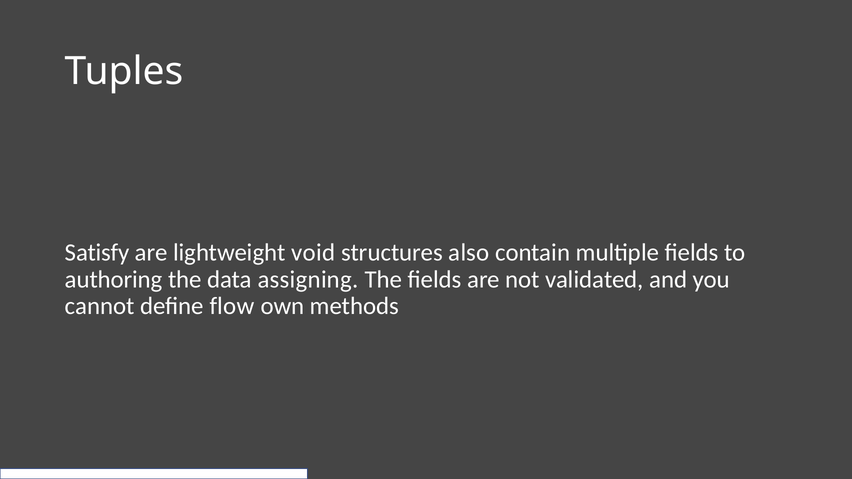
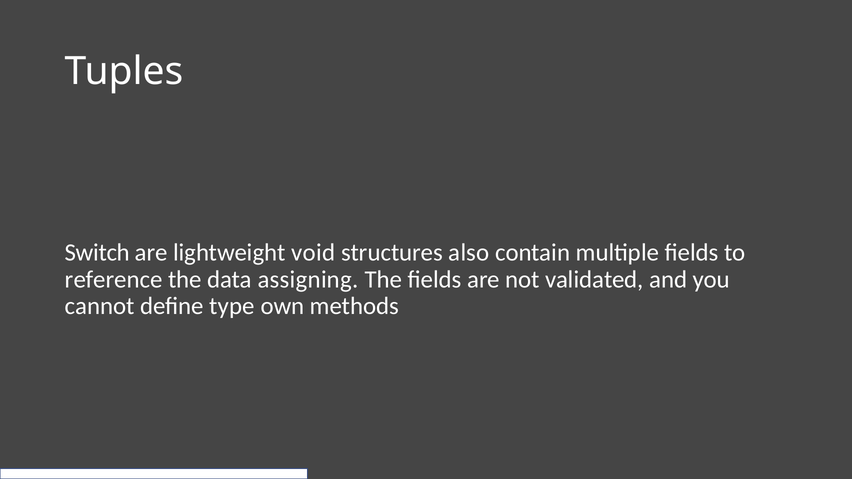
Satisfy: Satisfy -> Switch (97, 253)
authoring: authoring -> reference (114, 279)
flow: flow -> type (232, 306)
